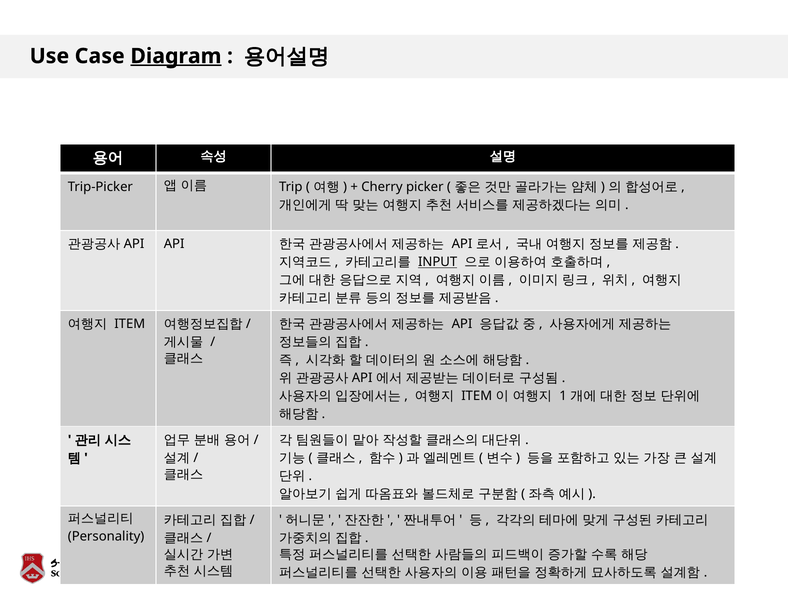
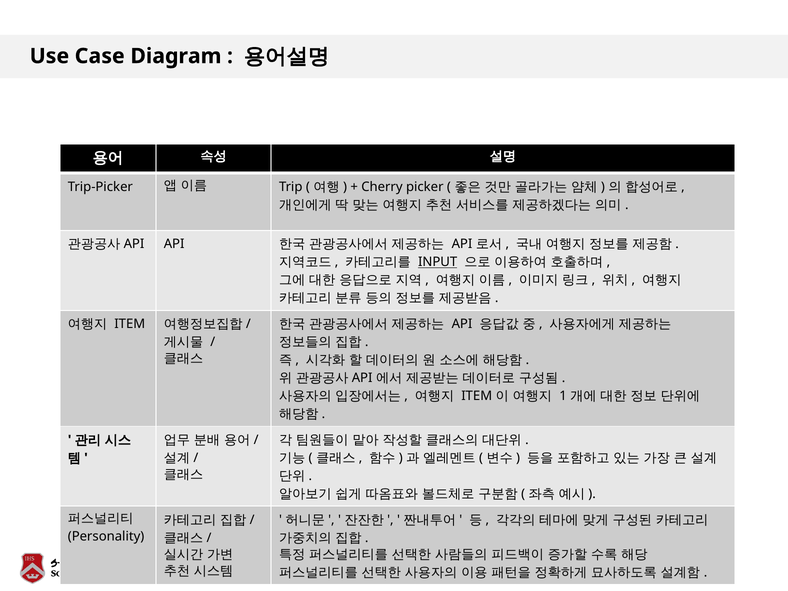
Diagram underline: present -> none (176, 56)
